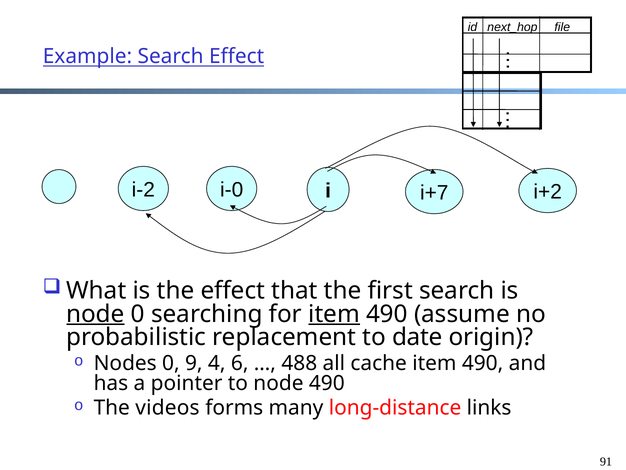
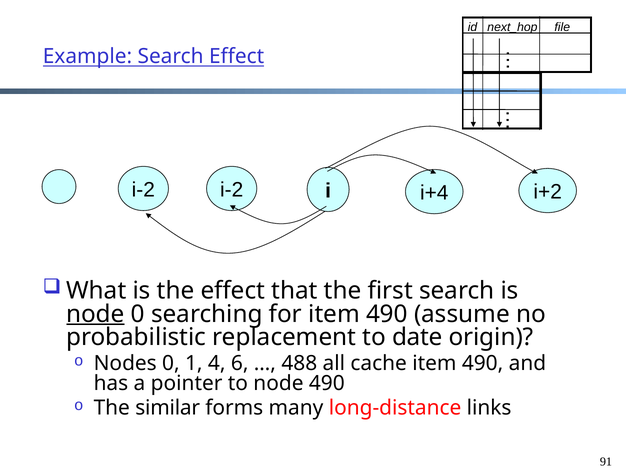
i-2 i-0: i-0 -> i-2 (232, 190)
i+7: i+7 -> i+4 (434, 193)
item underline: present -> none (334, 314)
9: 9 -> 1 (194, 363)
videos: videos -> similar (168, 407)
